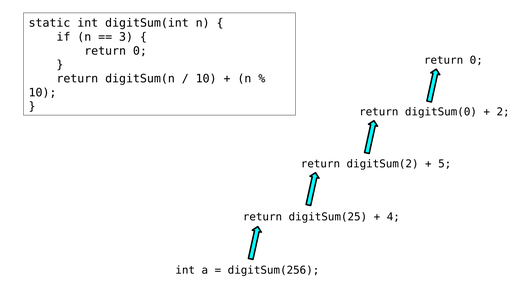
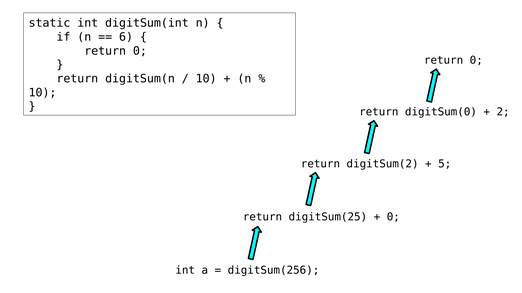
3: 3 -> 6 (126, 37)
4: 4 -> 0 (393, 218)
